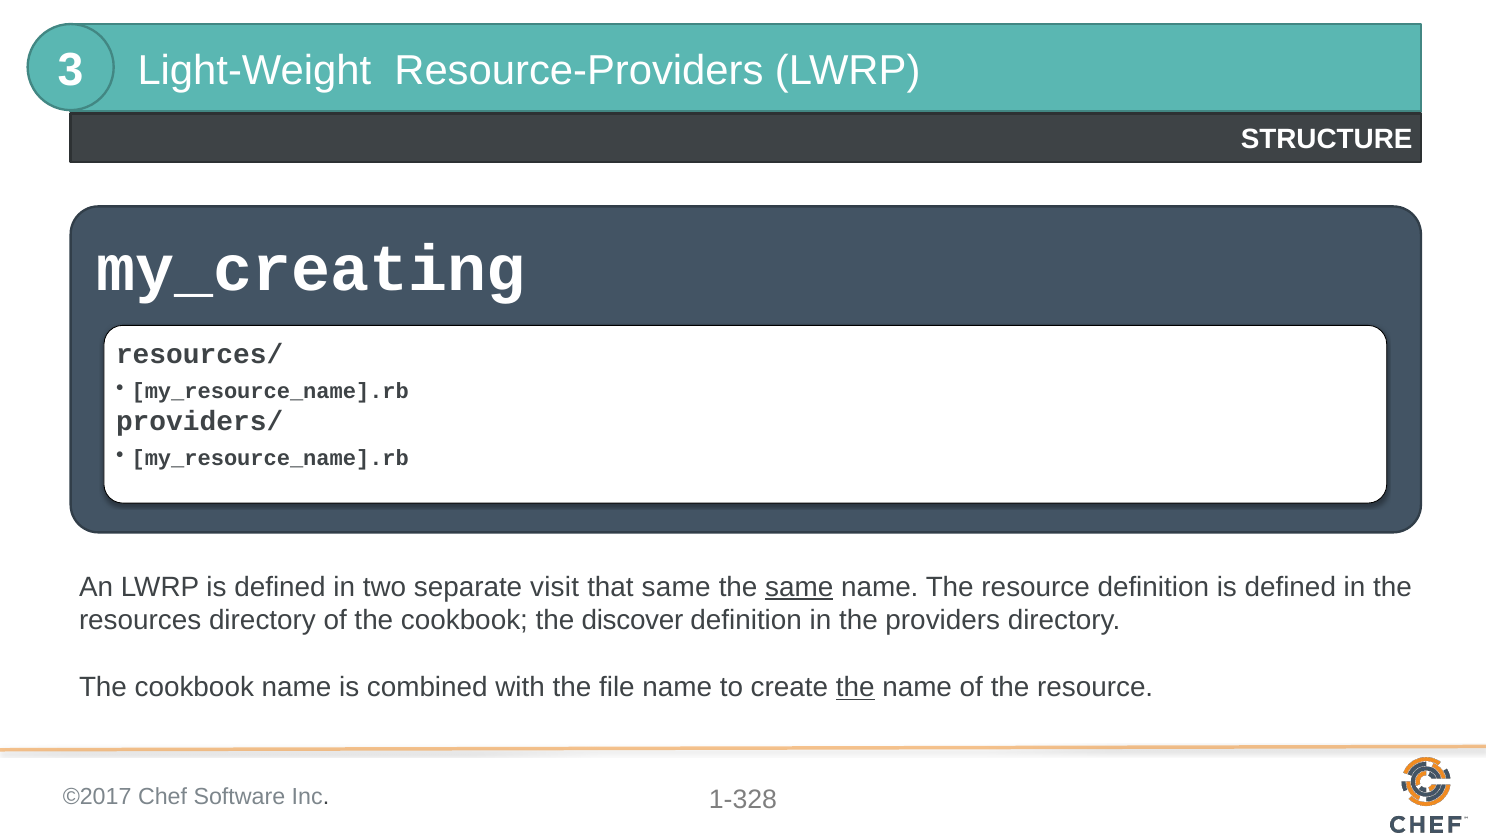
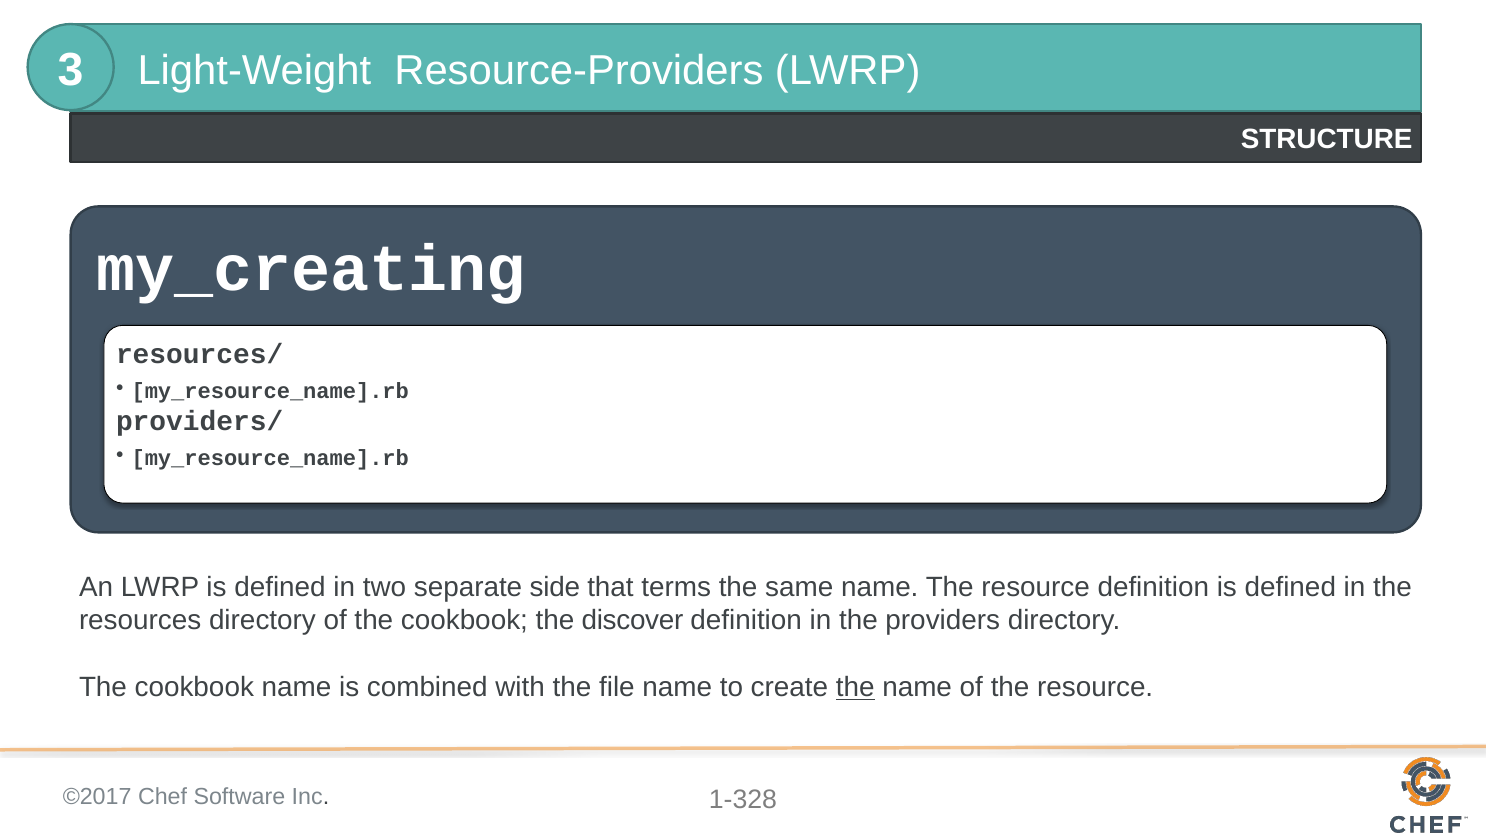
visit: visit -> side (555, 587)
that same: same -> terms (676, 587)
same underline: present -> none (799, 587)
